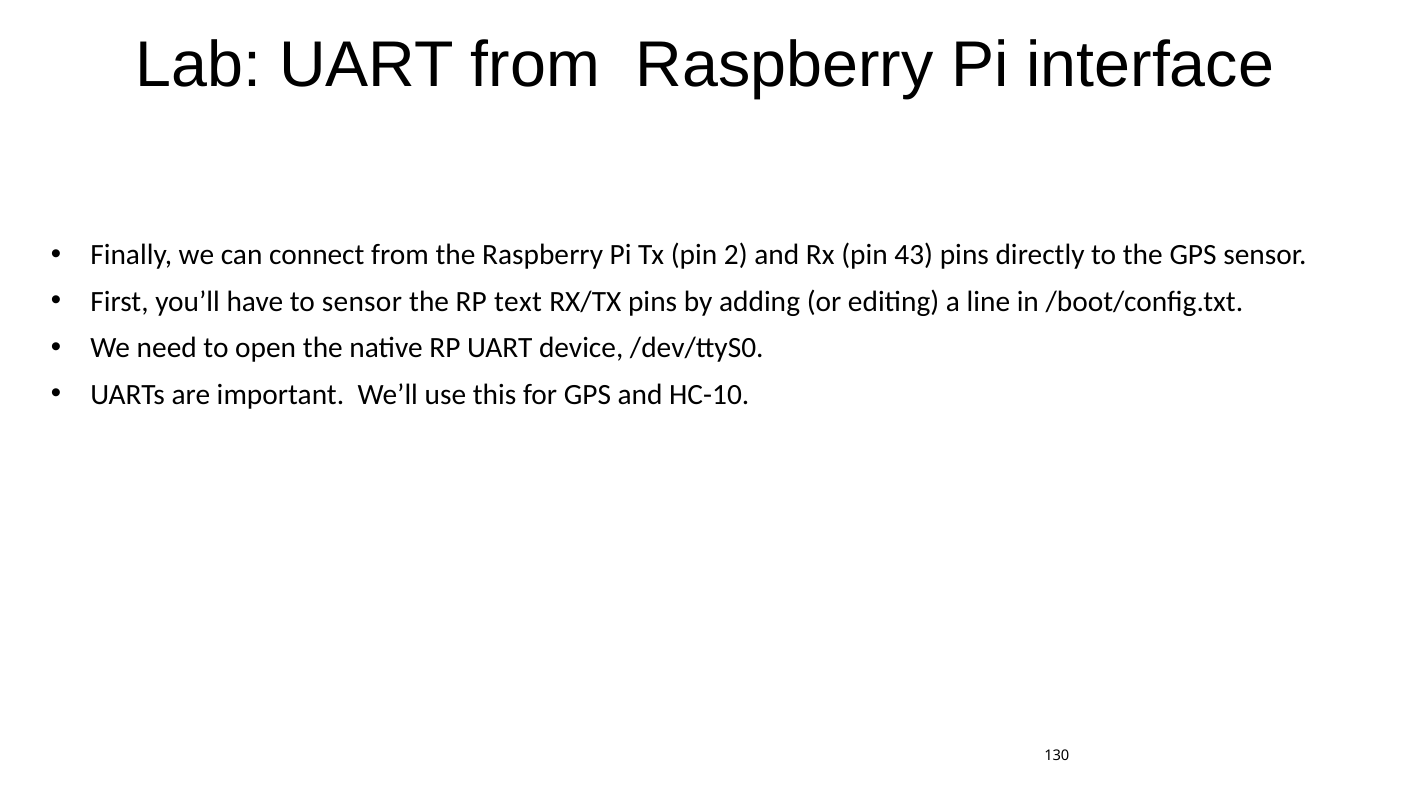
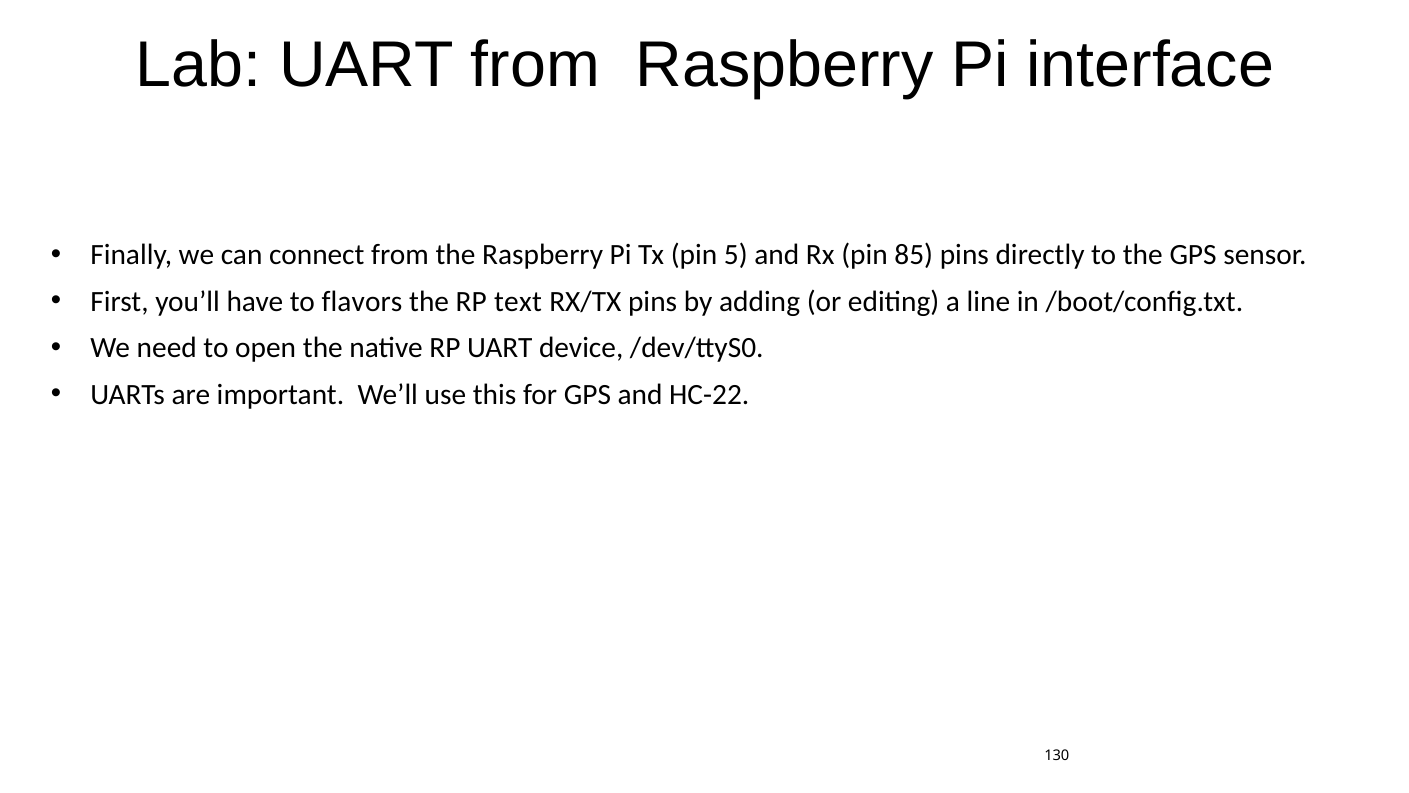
2: 2 -> 5 (736, 255)
43: 43 -> 85 (914, 255)
to sensor: sensor -> flavors (362, 301)
HC-10: HC-10 -> HC-22 (709, 394)
